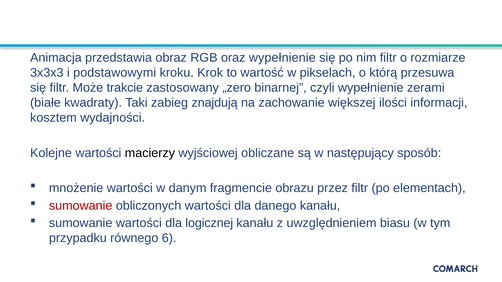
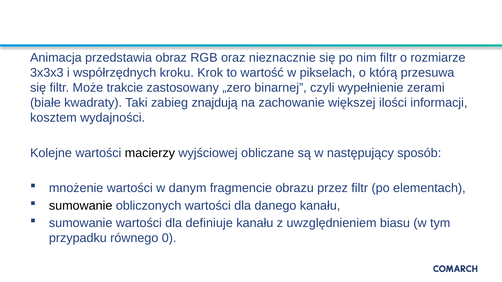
oraz wypełnienie: wypełnienie -> nieznacznie (282, 58)
podstawowymi: podstawowymi -> współrzędnych (115, 73)
sumowanie colour: red -> black (81, 206)
logicznej: logicznej -> definiuje (209, 223)
6: 6 -> 0 (169, 238)
